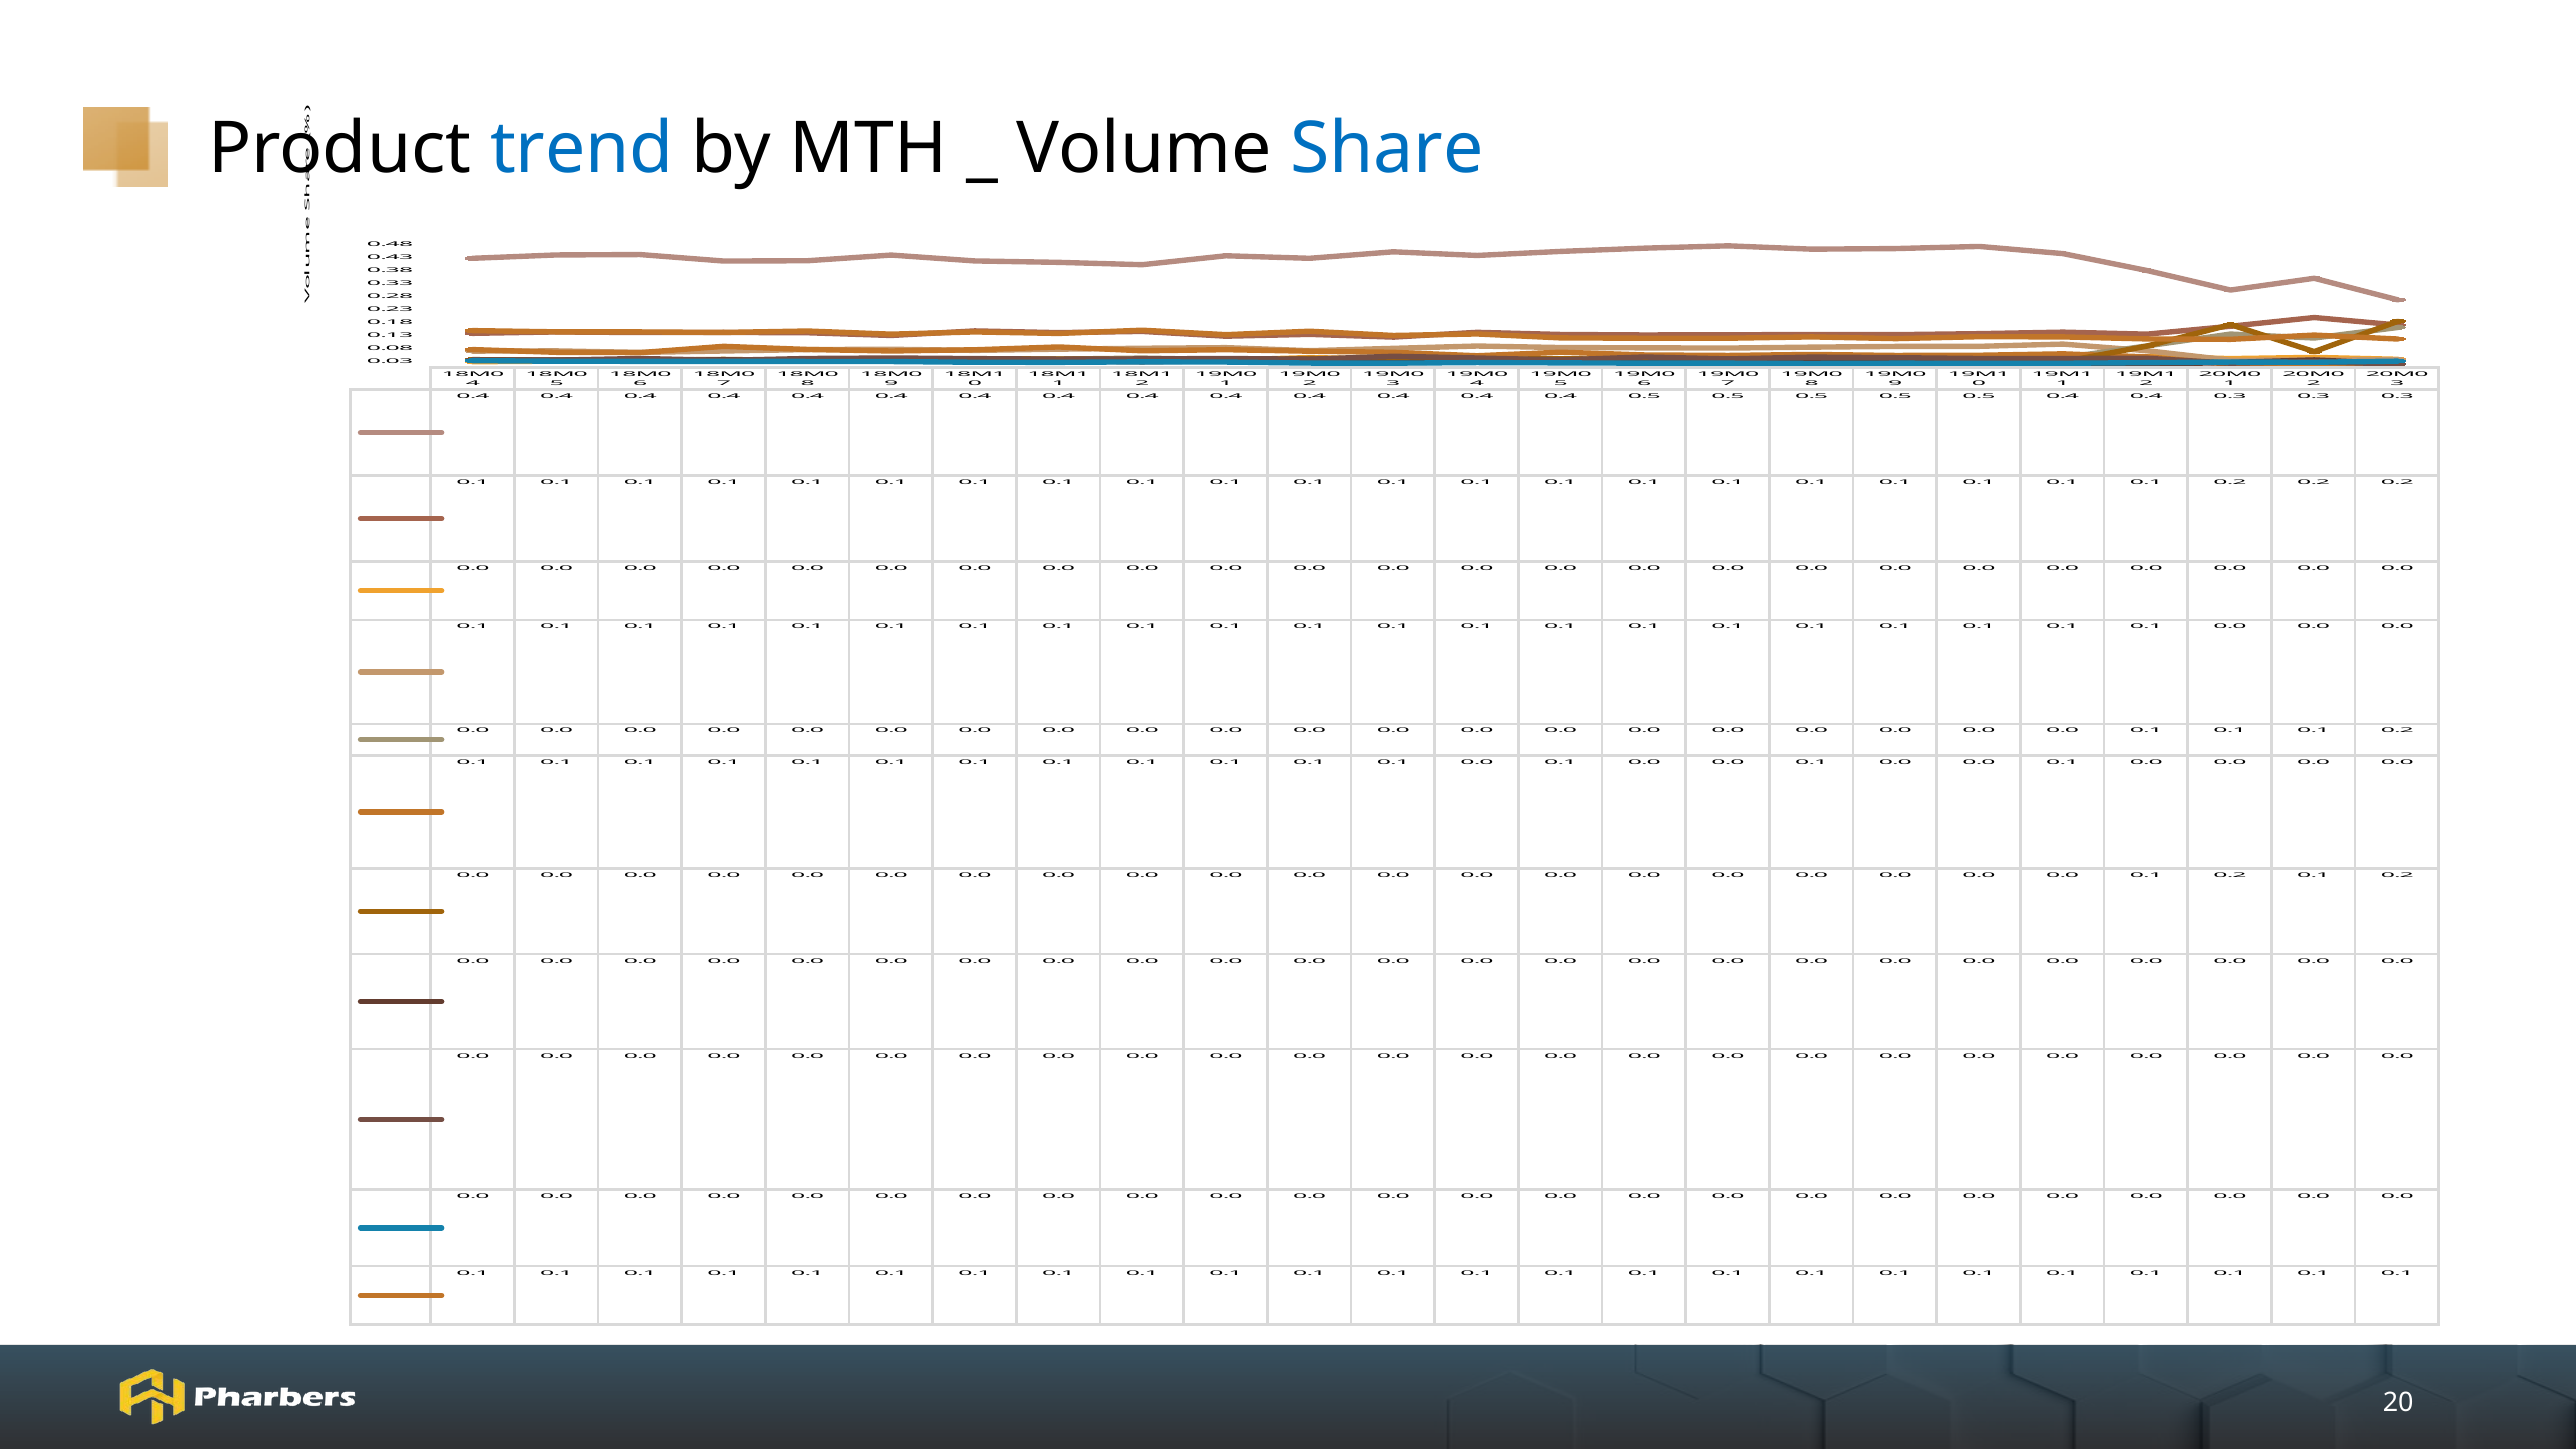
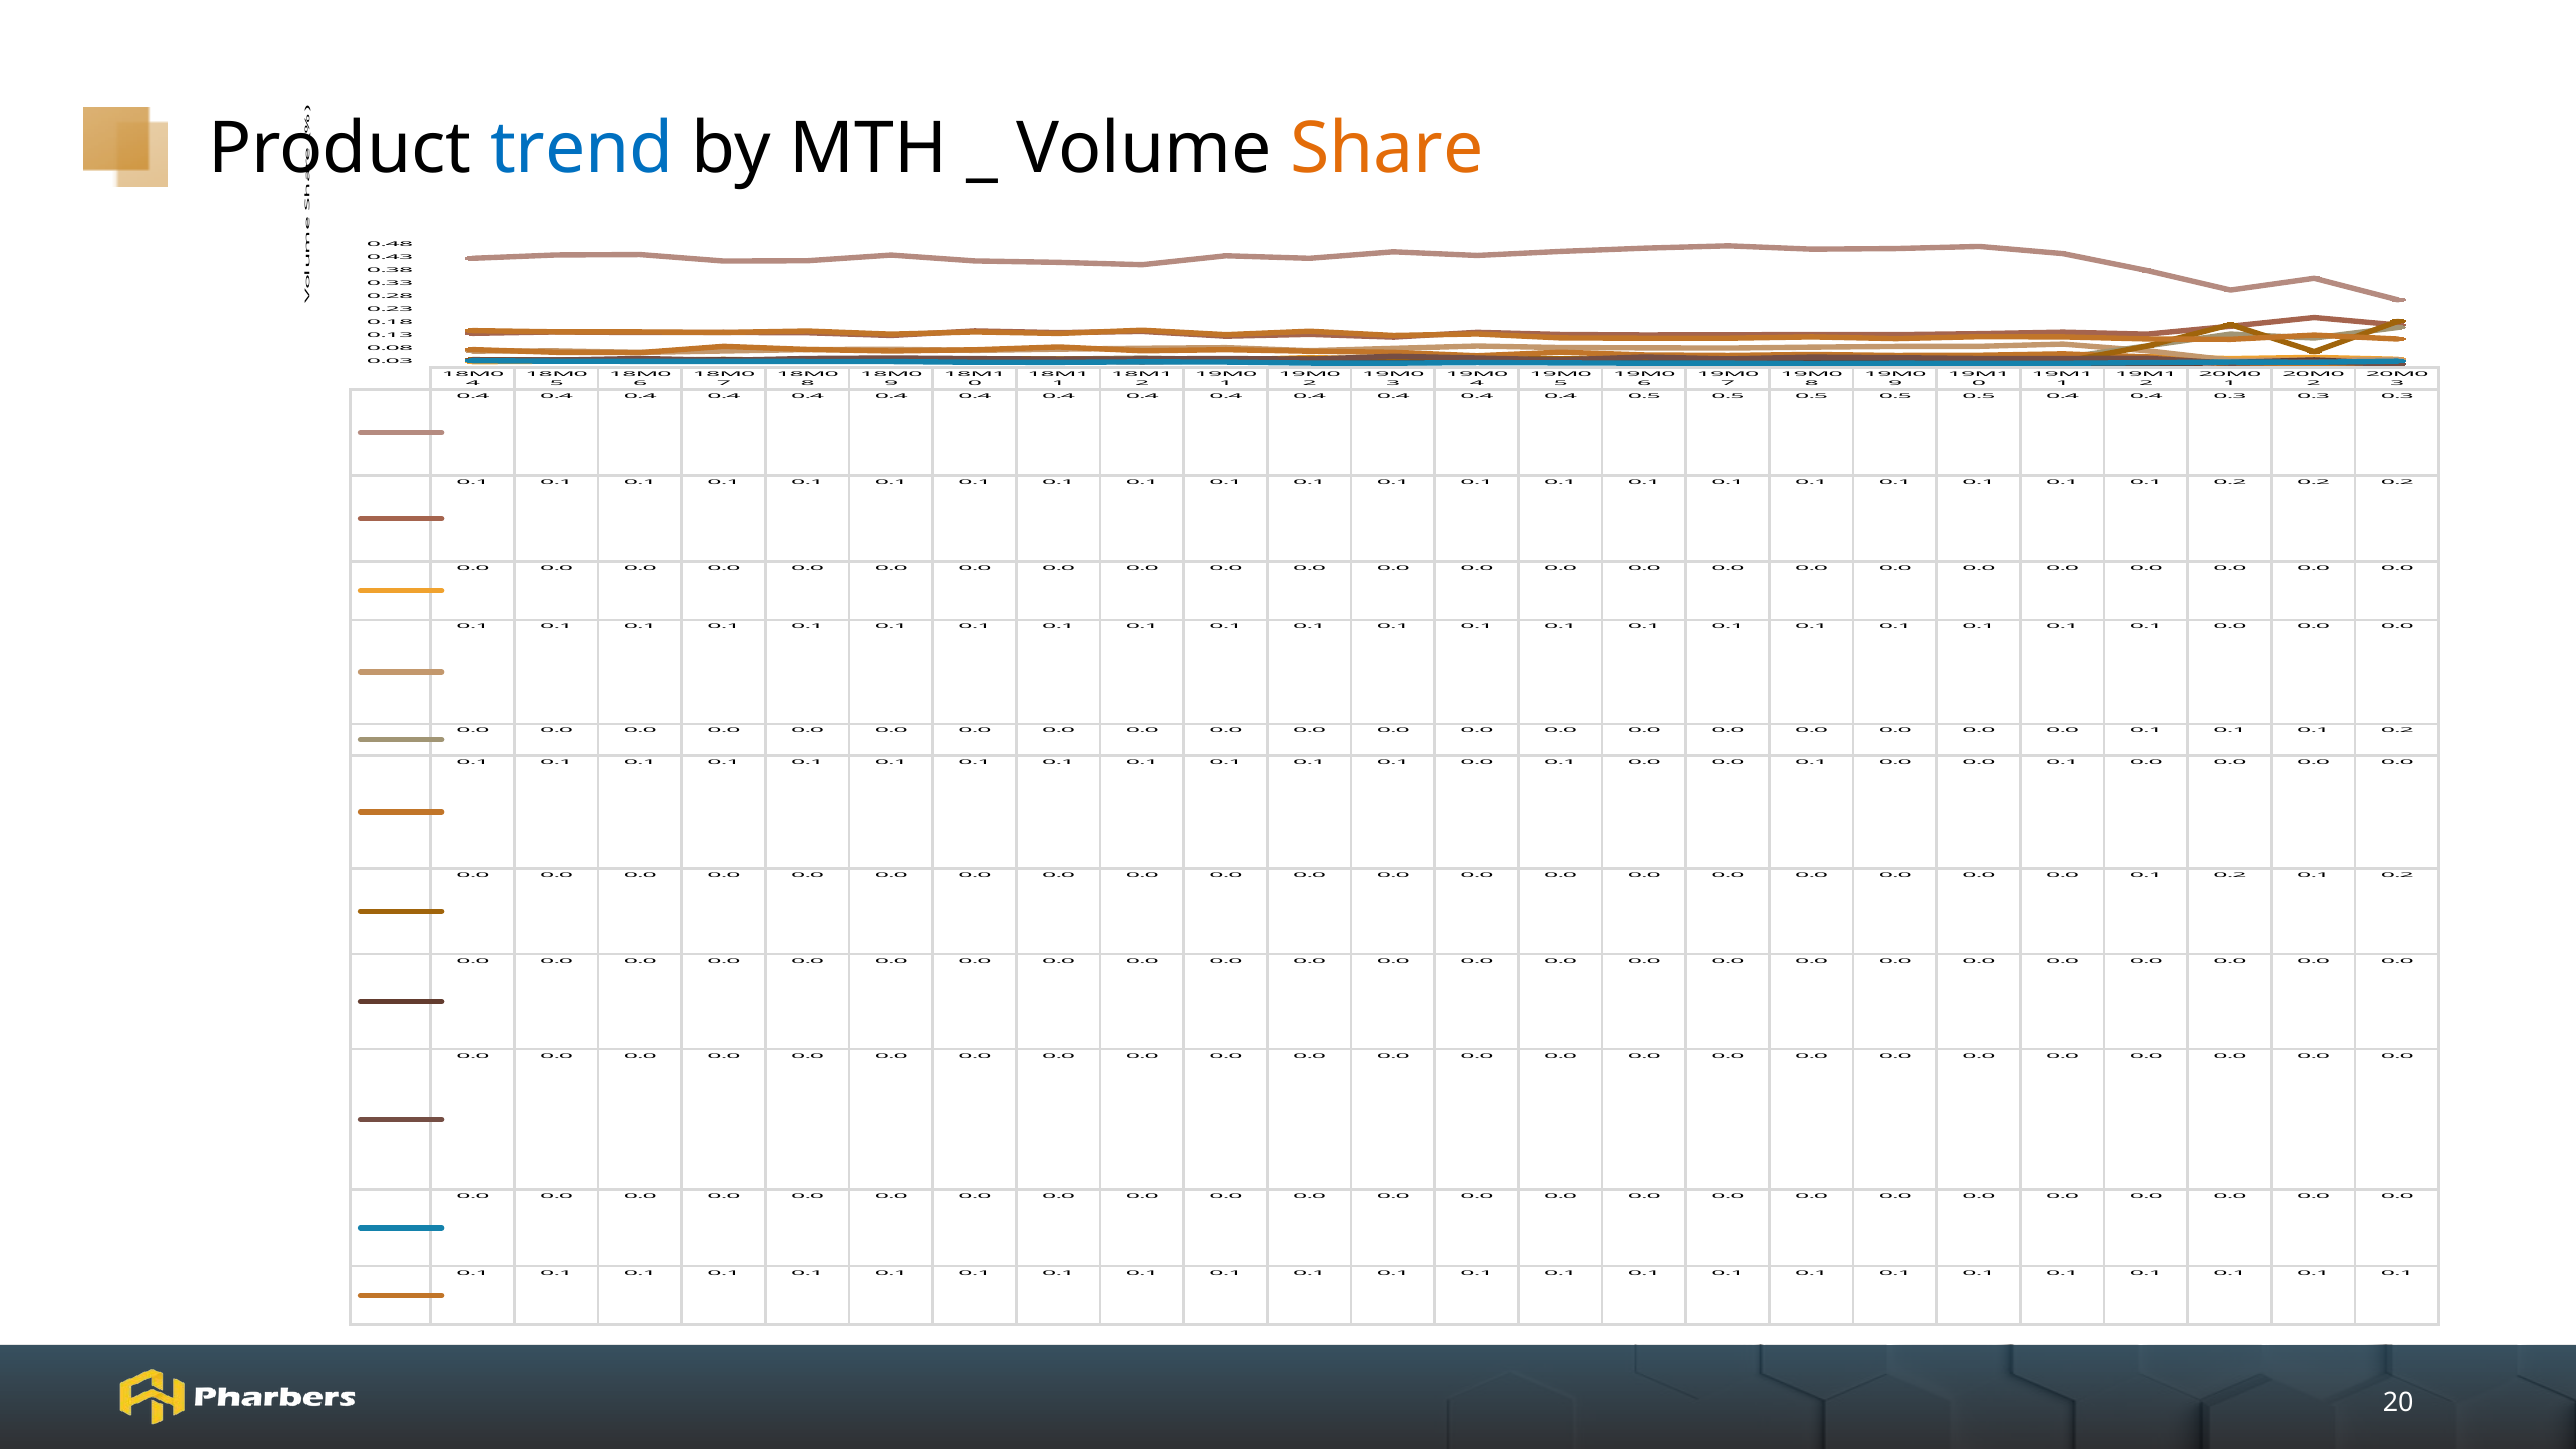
Share colour: blue -> orange (1387, 149)
